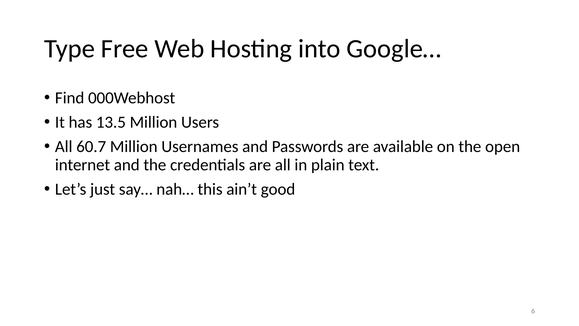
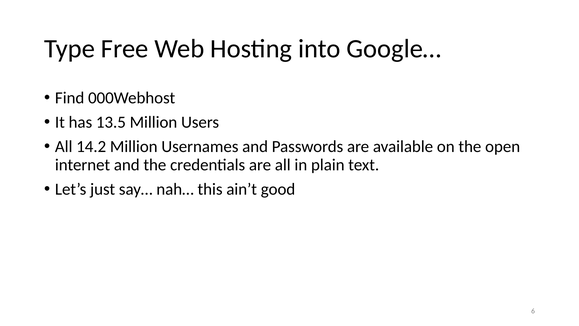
60.7: 60.7 -> 14.2 (91, 146)
